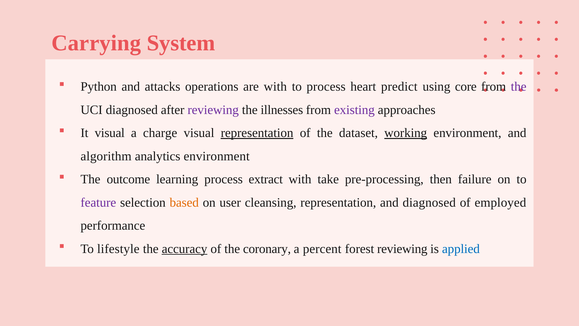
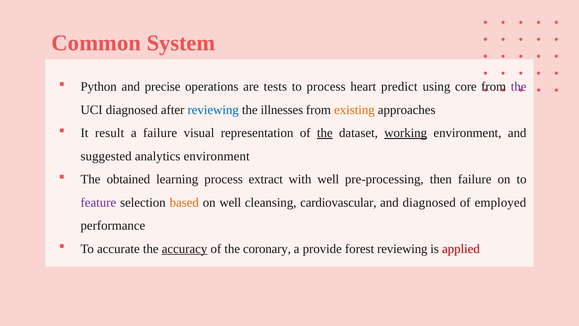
Carrying: Carrying -> Common (96, 43)
attacks: attacks -> precise (163, 87)
are with: with -> tests (275, 87)
reviewing colour: purple -> blue (213, 110)
existing colour: purple -> orange (354, 110)
It visual: visual -> result (110, 133)
a charge: charge -> failure (160, 133)
representation underline: present -> none (257, 133)
the underline: none -> present (325, 133)
algorithm: algorithm -> suggested (106, 156)
outcome: outcome -> obtained (128, 179)
with take: take -> well (328, 179)
on user: user -> well (230, 202)
cleansing representation: representation -> cardiovascular (338, 202)
lifestyle: lifestyle -> accurate (118, 249)
percent: percent -> provide (322, 249)
applied colour: blue -> red (461, 249)
